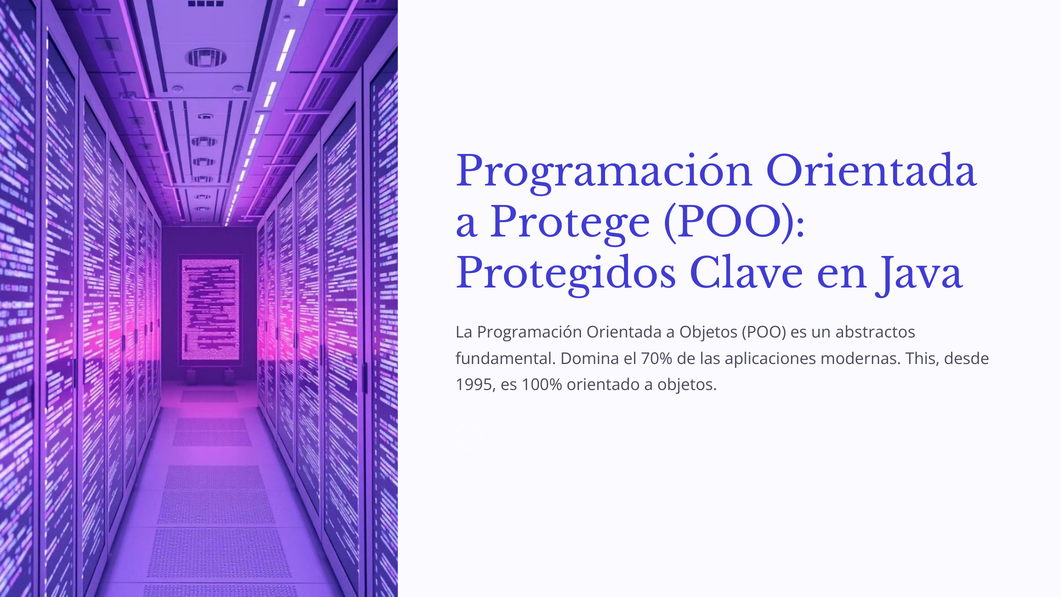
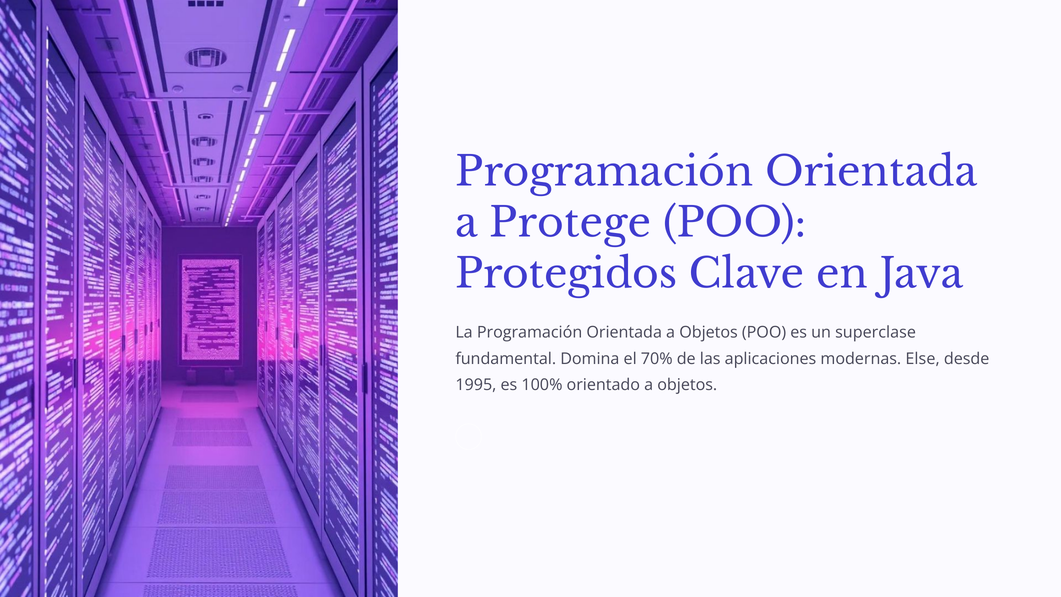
abstractos: abstractos -> superclase (876, 332)
This: This -> Else (923, 359)
